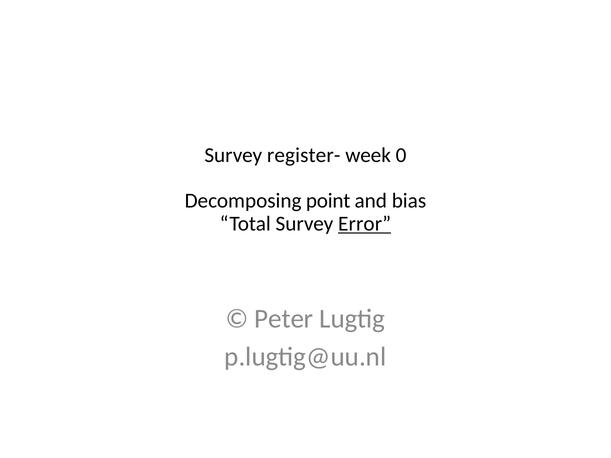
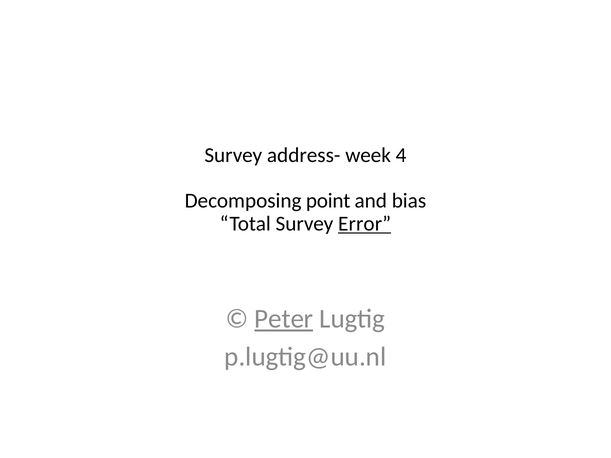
register-: register- -> address- (304, 155)
0: 0 -> 4 (401, 155)
Peter underline: none -> present (284, 319)
